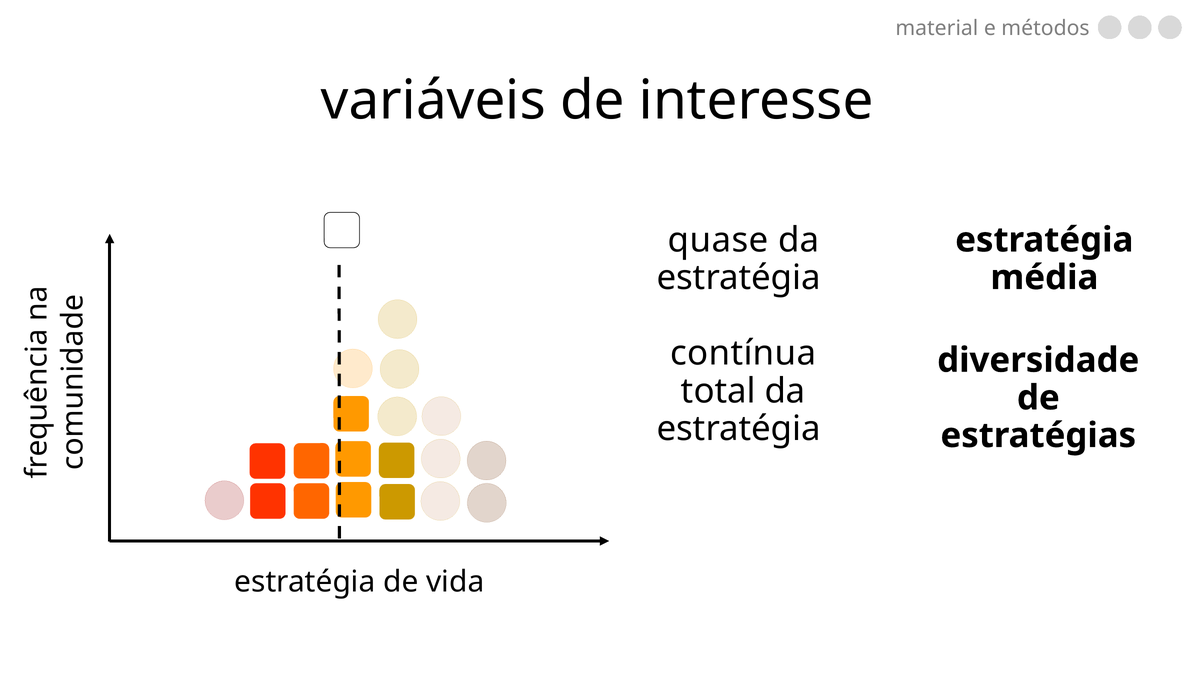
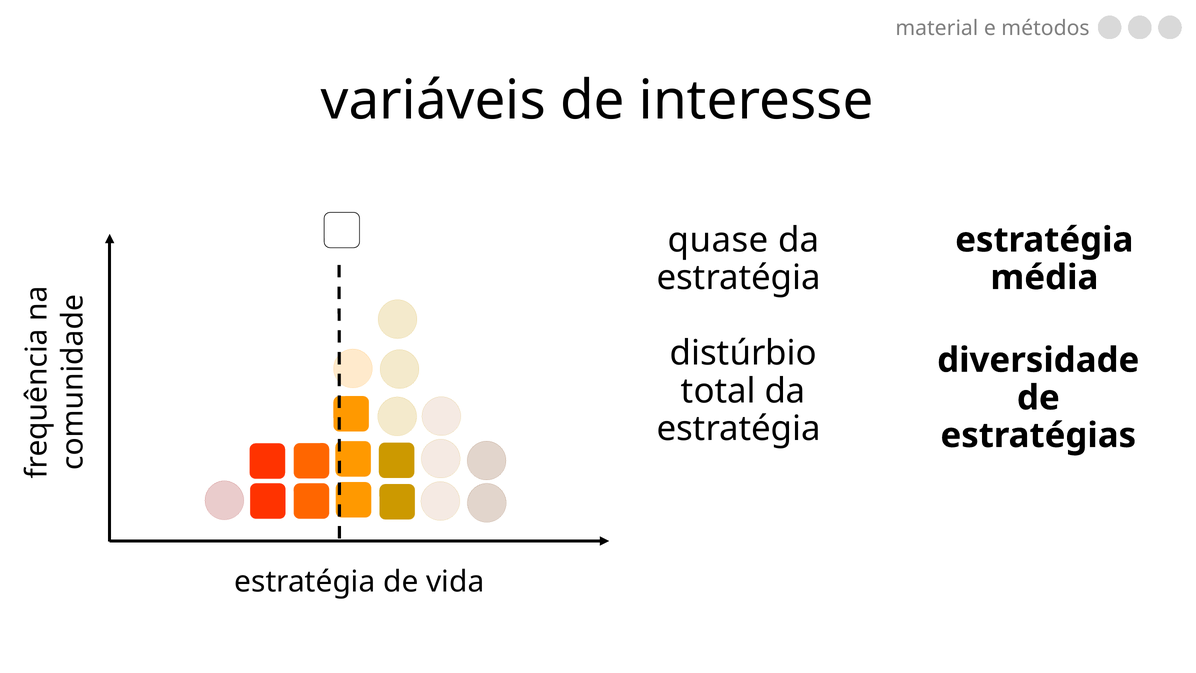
contínua: contínua -> distúrbio (743, 353)
